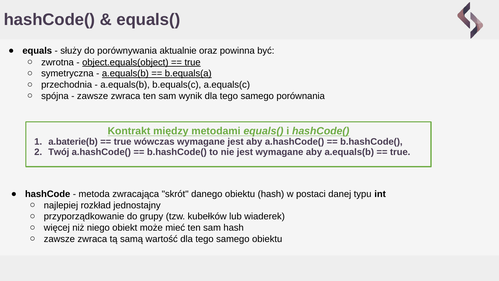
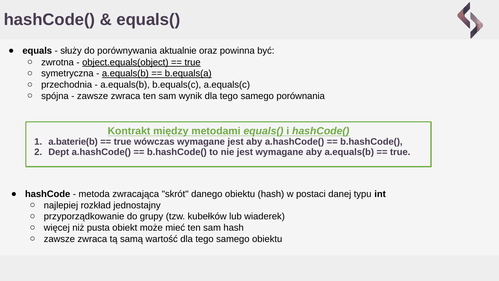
Twój: Twój -> Dept (59, 152)
niego: niego -> pusta (98, 228)
